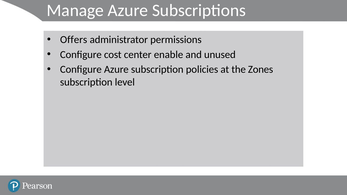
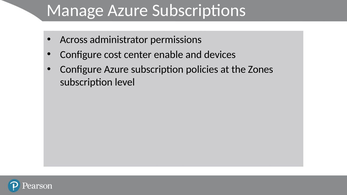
Offers: Offers -> Across (74, 40)
unused: unused -> devices (220, 55)
